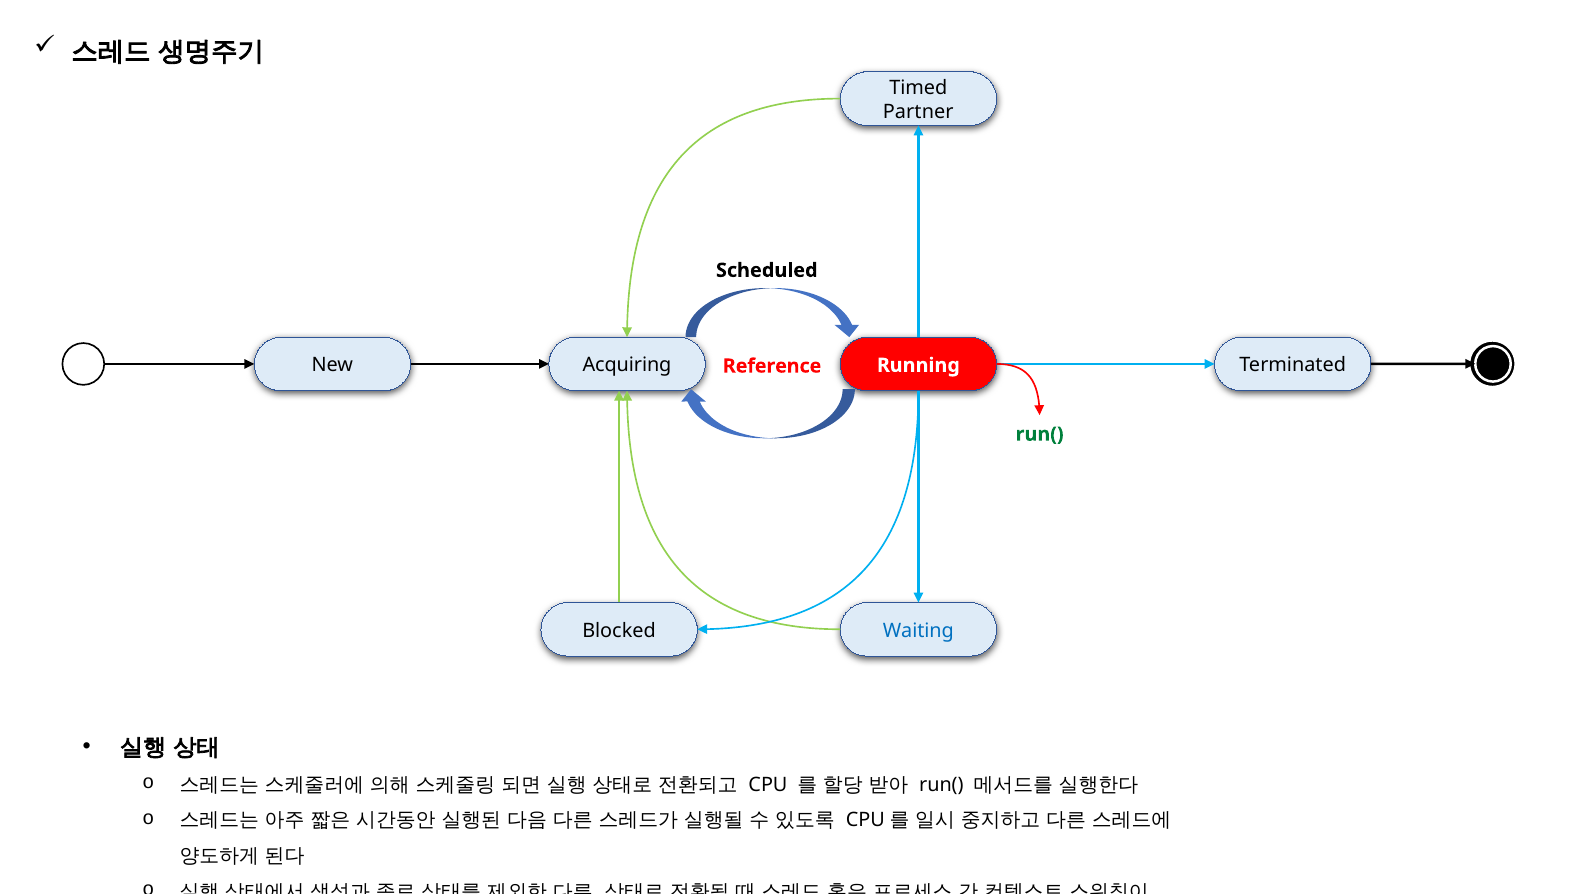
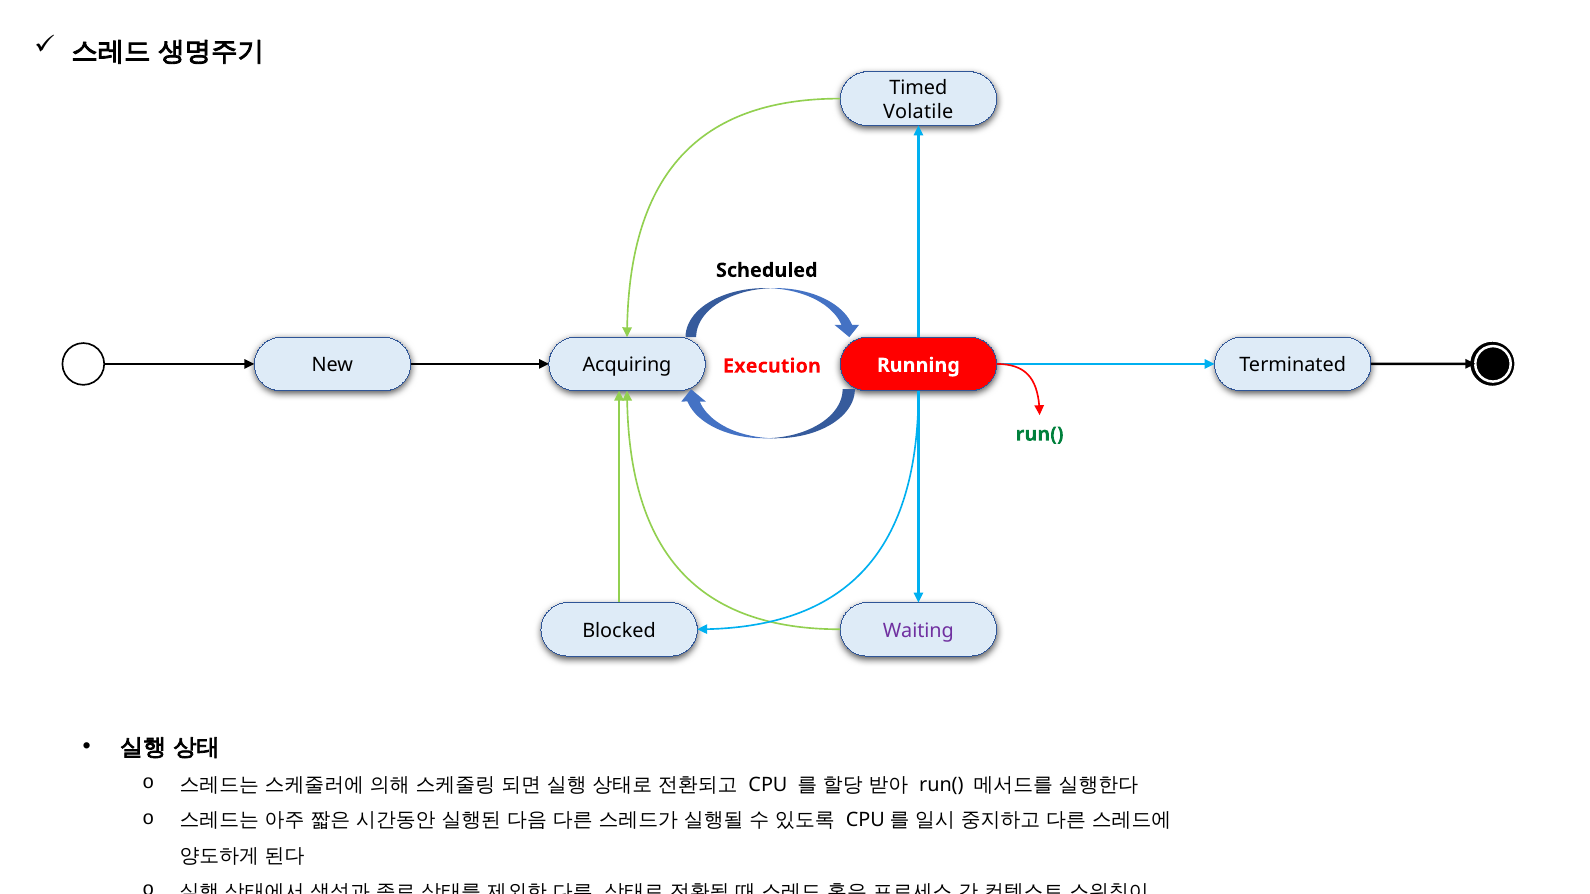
Partner: Partner -> Volatile (918, 112)
Reference: Reference -> Execution (772, 366)
Waiting colour: blue -> purple (918, 631)
